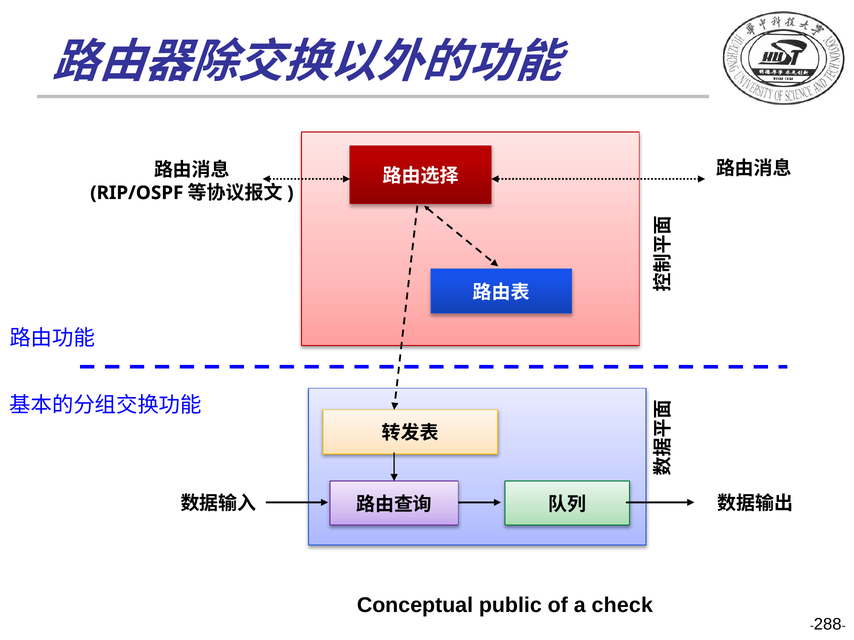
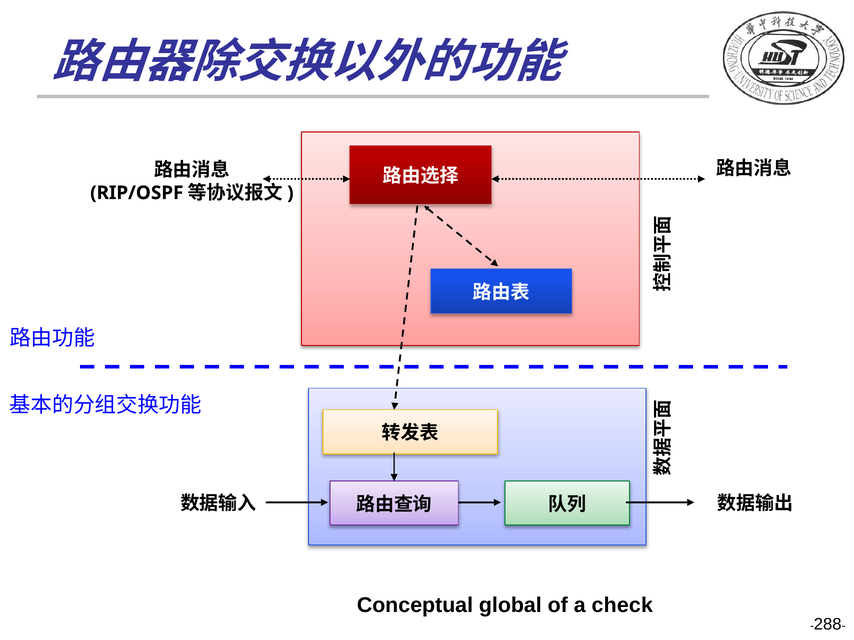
public: public -> global (510, 606)
